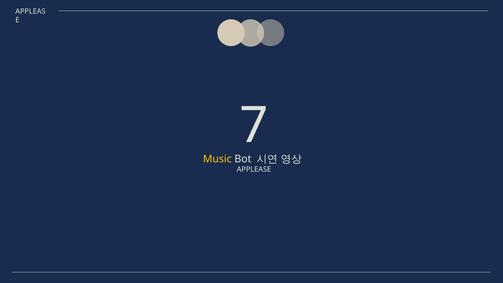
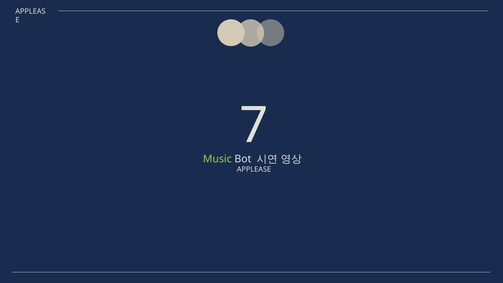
Music colour: yellow -> light green (217, 159)
